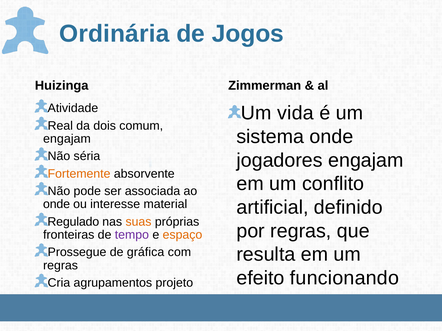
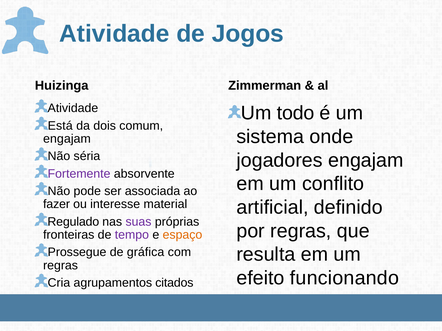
Ordinária: Ordinária -> Atividade (114, 34)
vida: vida -> todo (296, 113)
Real: Real -> Está (60, 126)
Fortemente colour: orange -> purple (79, 174)
onde: onde -> fazer (57, 205)
suas colour: orange -> purple (138, 222)
projeto: projeto -> citados (174, 283)
